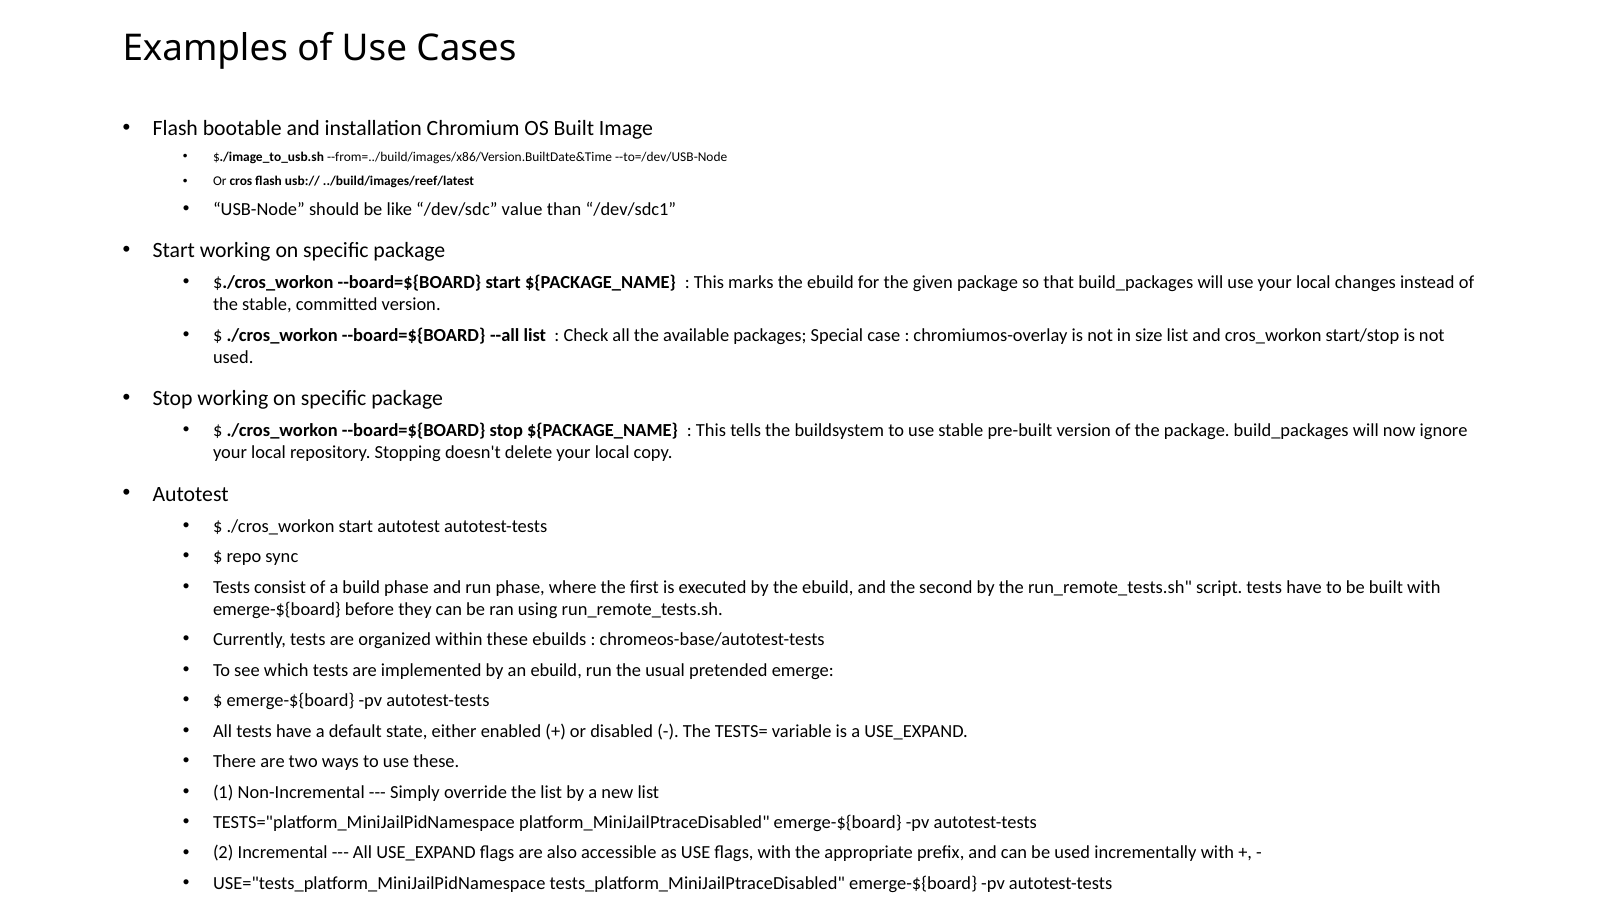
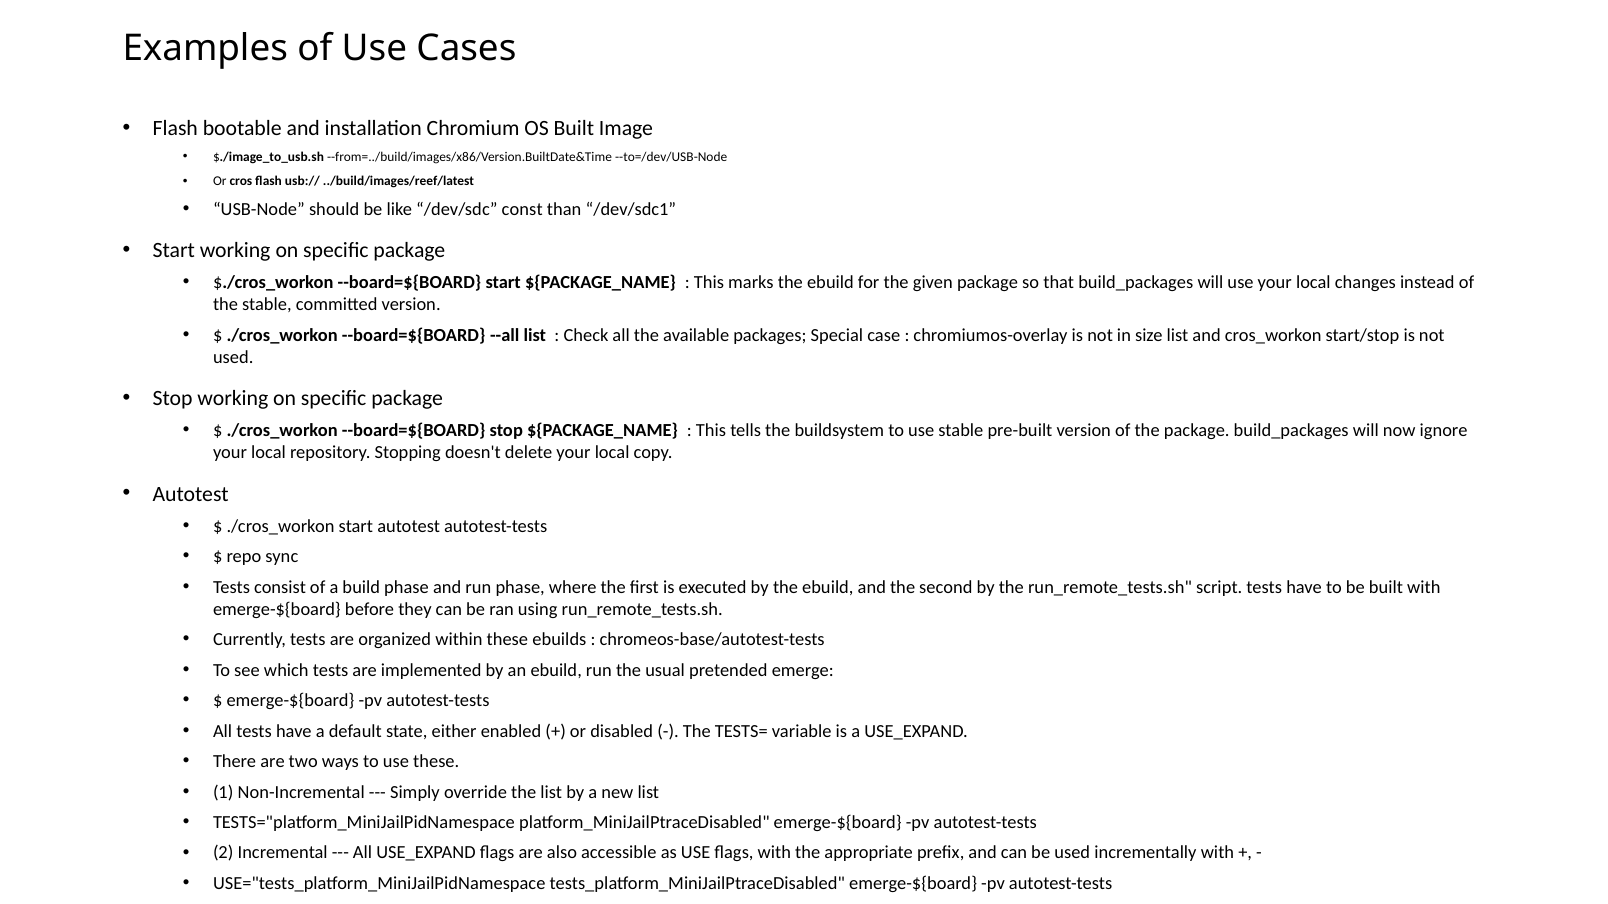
value: value -> const (522, 209)
